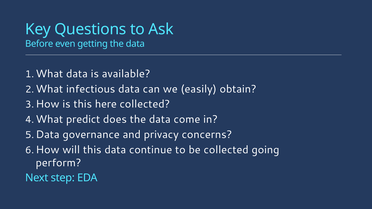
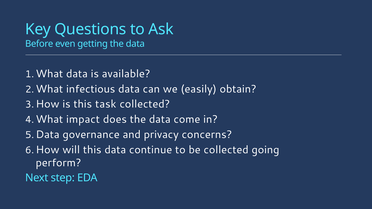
here: here -> task (106, 104)
predict: predict -> impact (83, 119)
